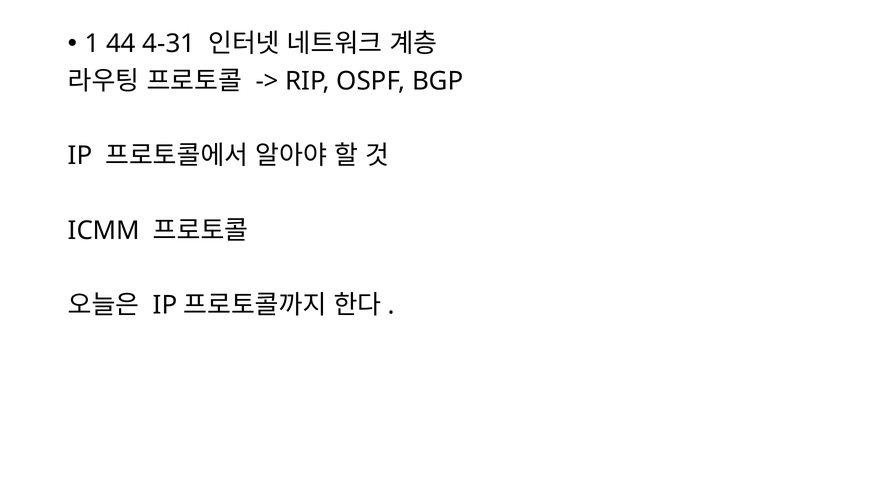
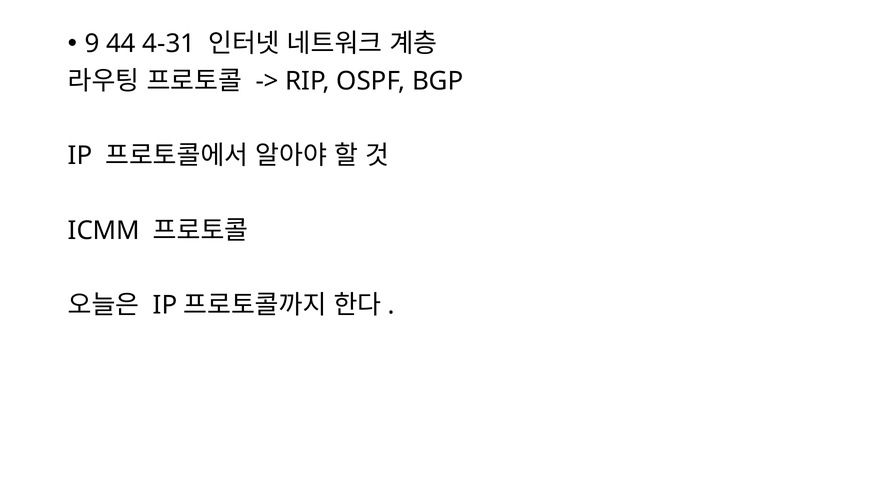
1: 1 -> 9 (92, 44)
